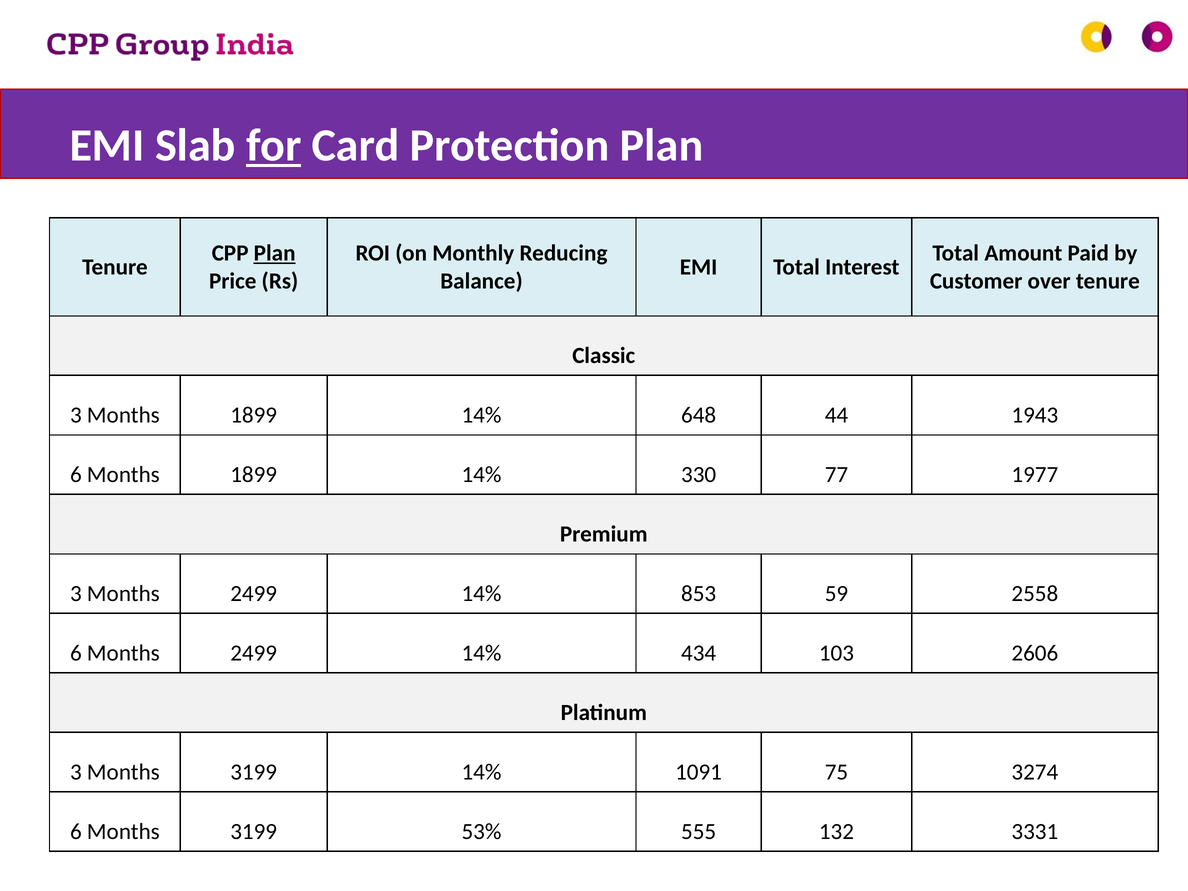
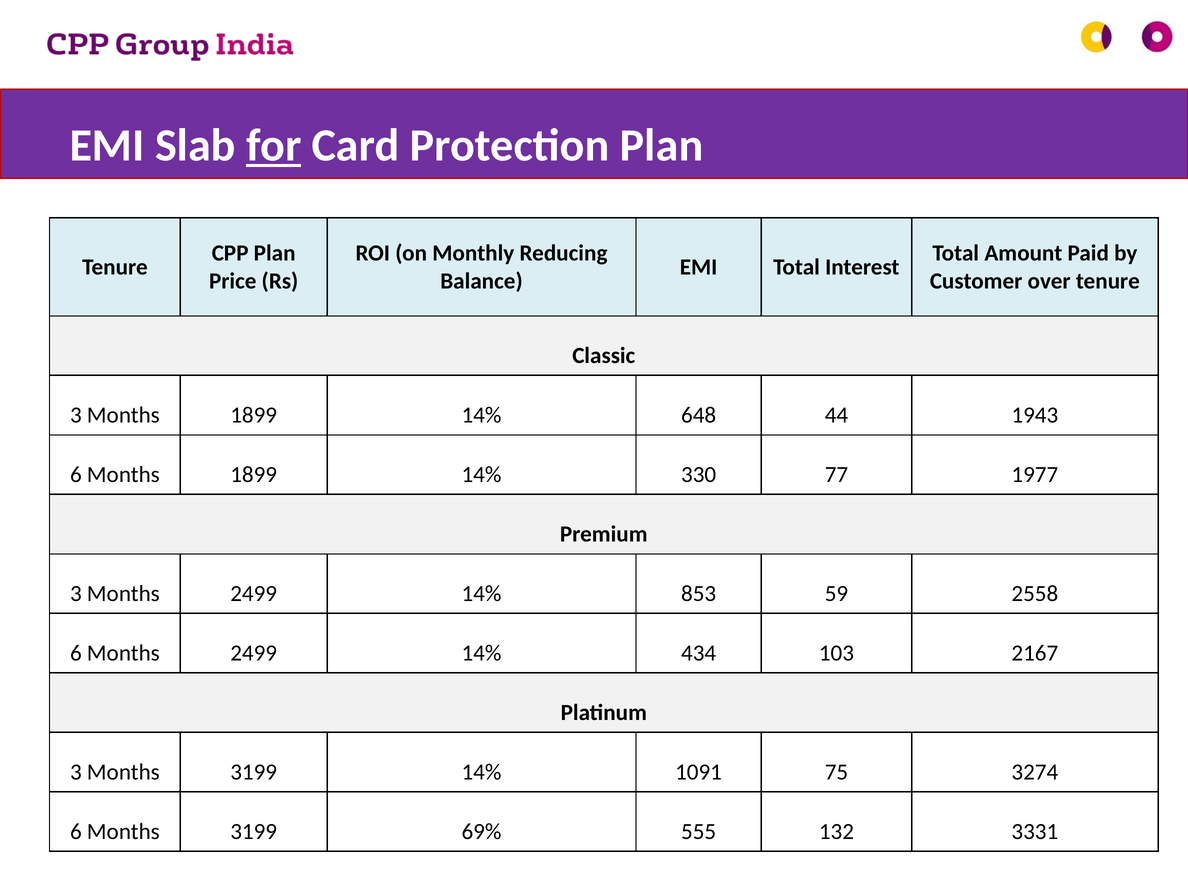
Plan underline: present -> none (275, 253)
2606: 2606 -> 2167 (1035, 653)
53%: 53% -> 69% (481, 832)
